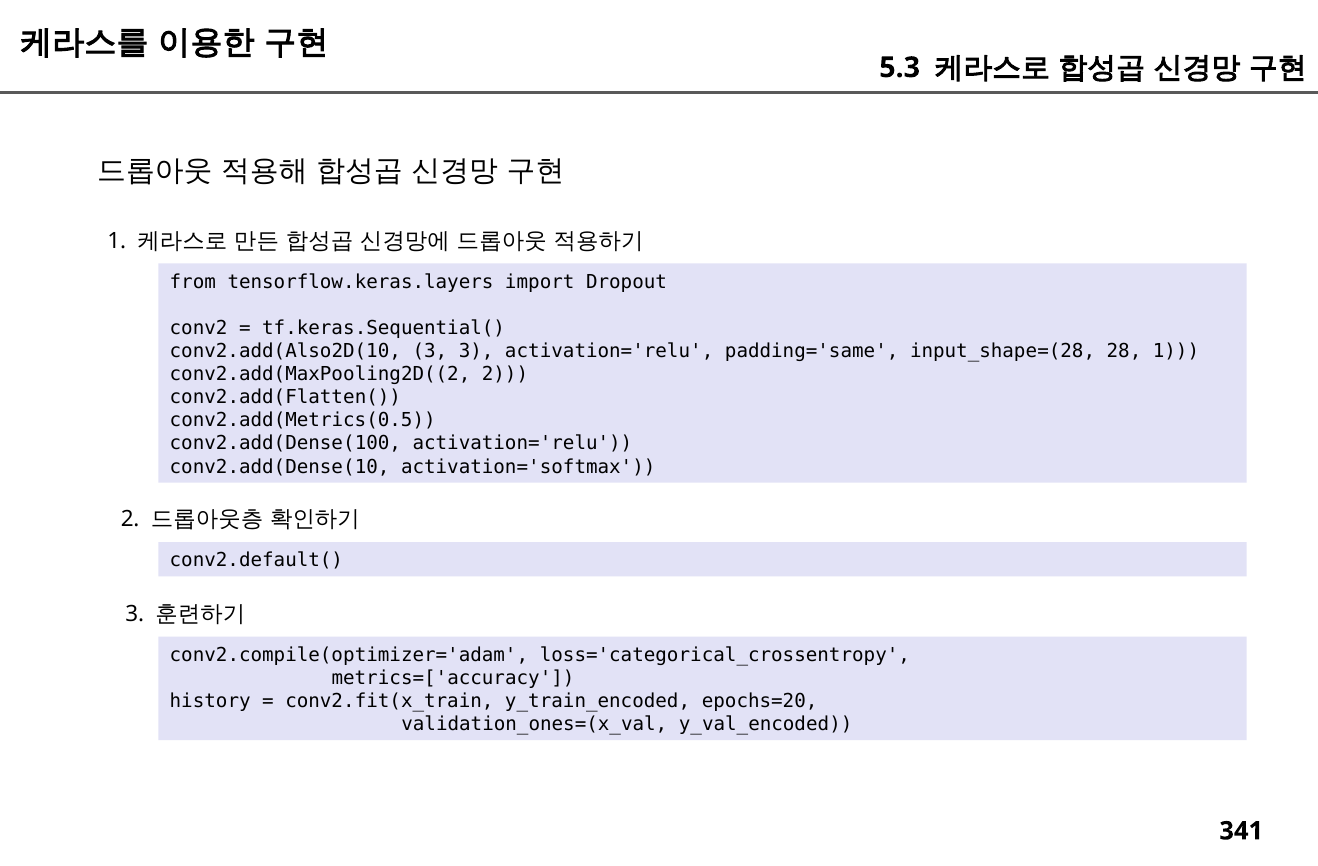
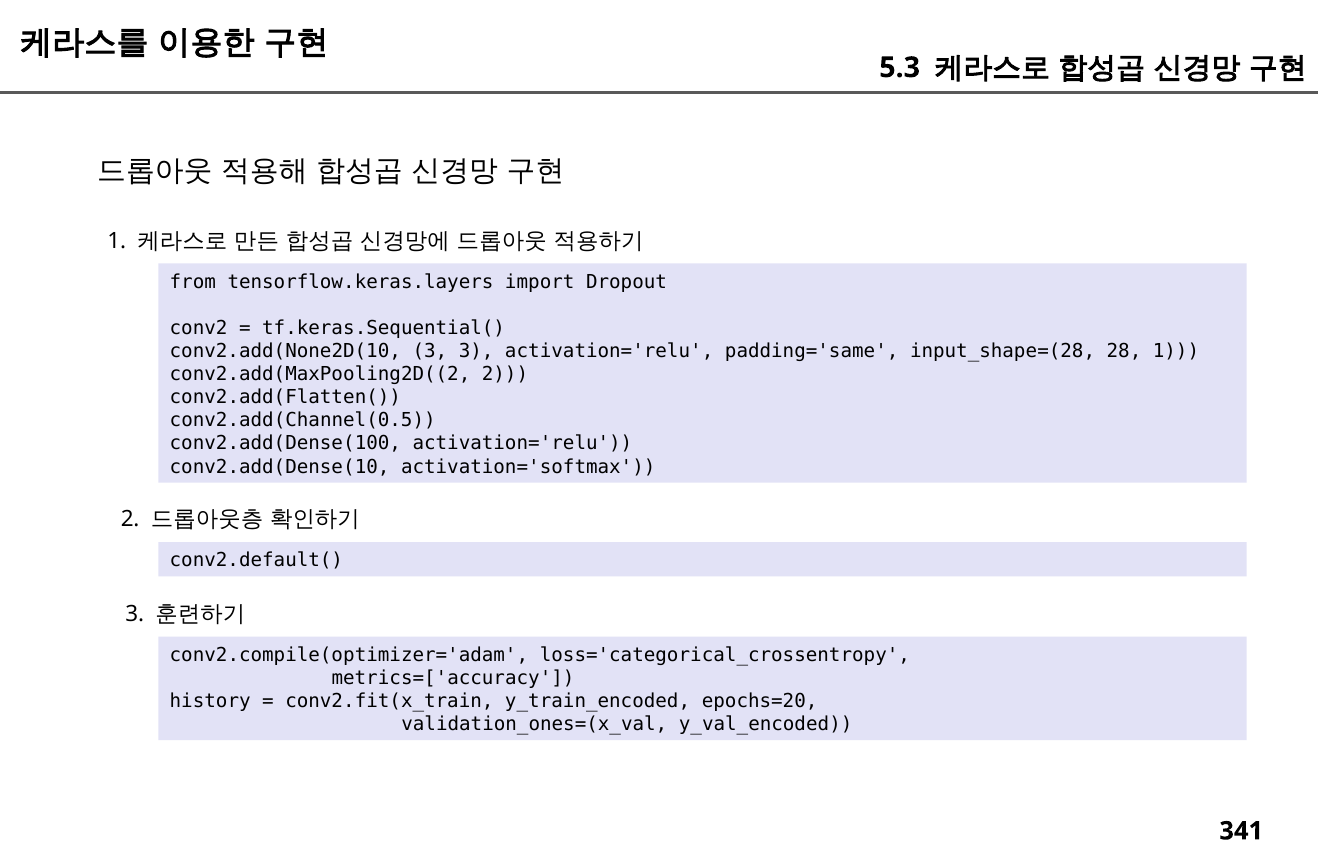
conv2.add(Also2D(10: conv2.add(Also2D(10 -> conv2.add(None2D(10 (285, 351)
conv2.add(Metrics(0.5: conv2.add(Metrics(0.5 -> conv2.add(Channel(0.5 (303, 420)
